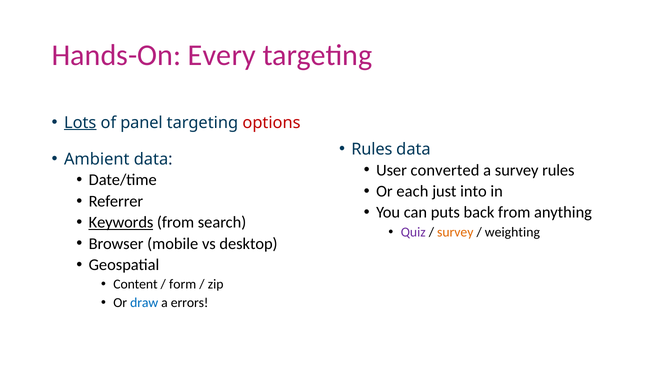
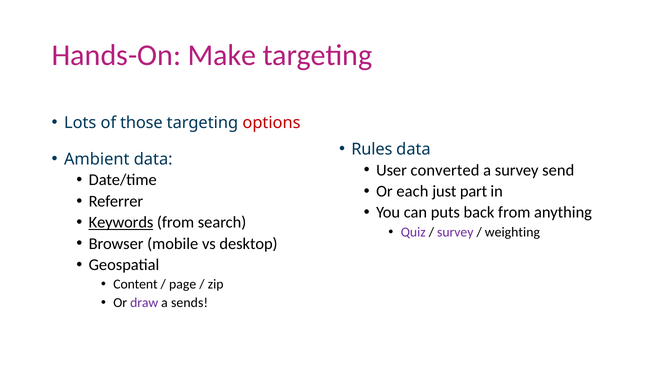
Every: Every -> Make (222, 55)
Lots underline: present -> none (80, 123)
panel: panel -> those (141, 123)
survey rules: rules -> send (558, 170)
into: into -> part (474, 191)
survey colour: orange -> purple (455, 232)
form: form -> page (183, 284)
draw colour: blue -> purple (144, 302)
errors: errors -> sends (189, 302)
